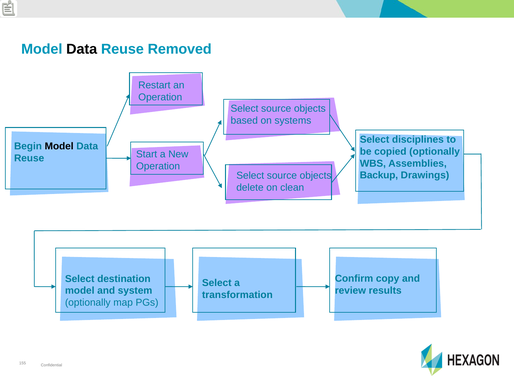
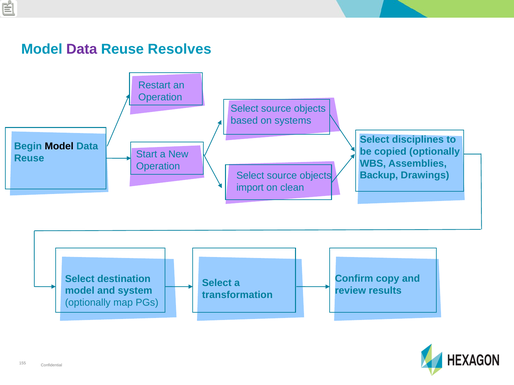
Data colour: black -> purple (82, 49)
Removed: Removed -> Resolves (180, 49)
delete: delete -> import (250, 188)
